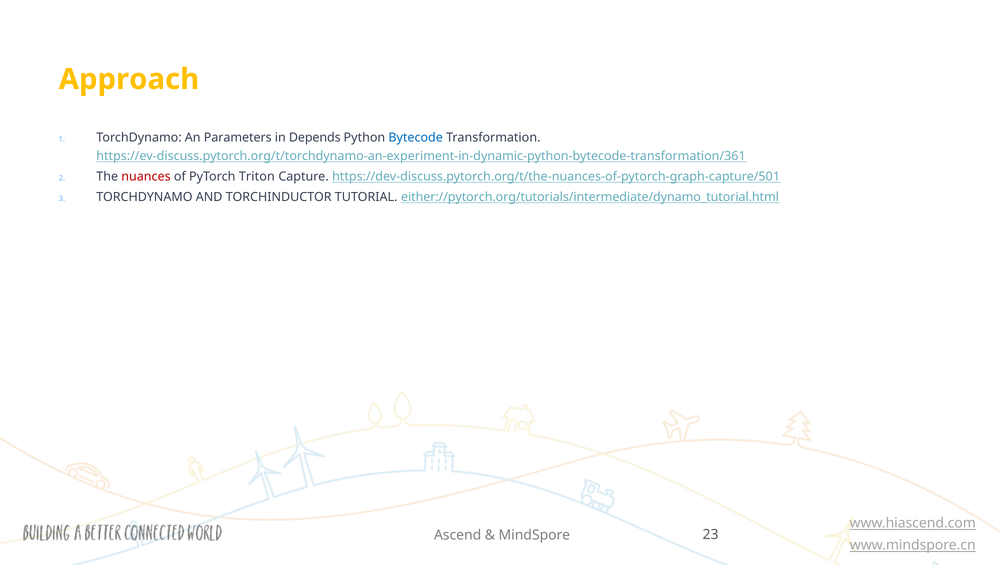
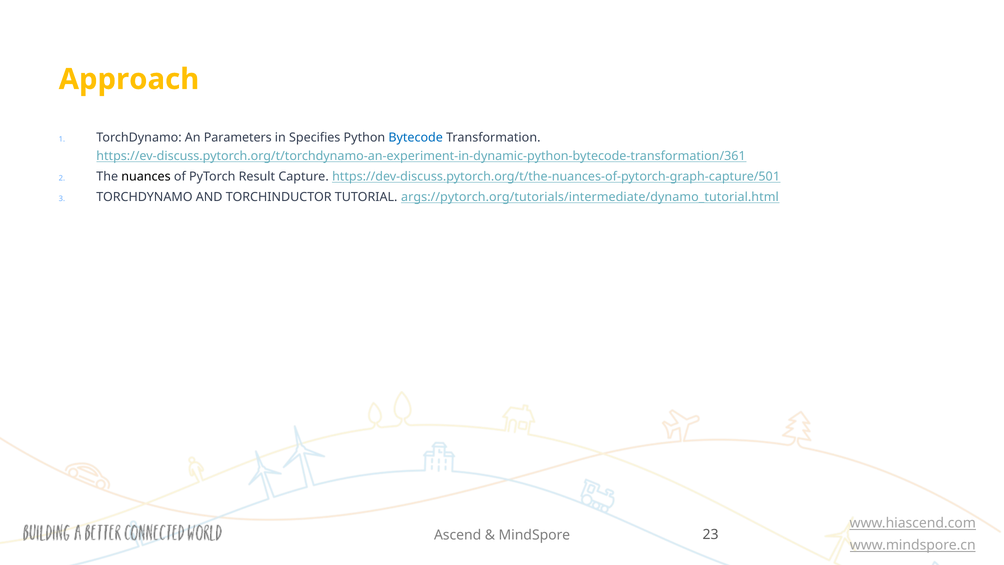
Depends: Depends -> Specifies (315, 137)
nuances colour: red -> black (146, 176)
Triton: Triton -> Result (257, 176)
either://pytorch.org/tutorials/intermediate/dynamo_tutorial.html: either://pytorch.org/tutorials/intermediate/dynamo_tutorial.html -> args://pytorch.org/tutorials/intermediate/dynamo_tutorial.html (590, 197)
